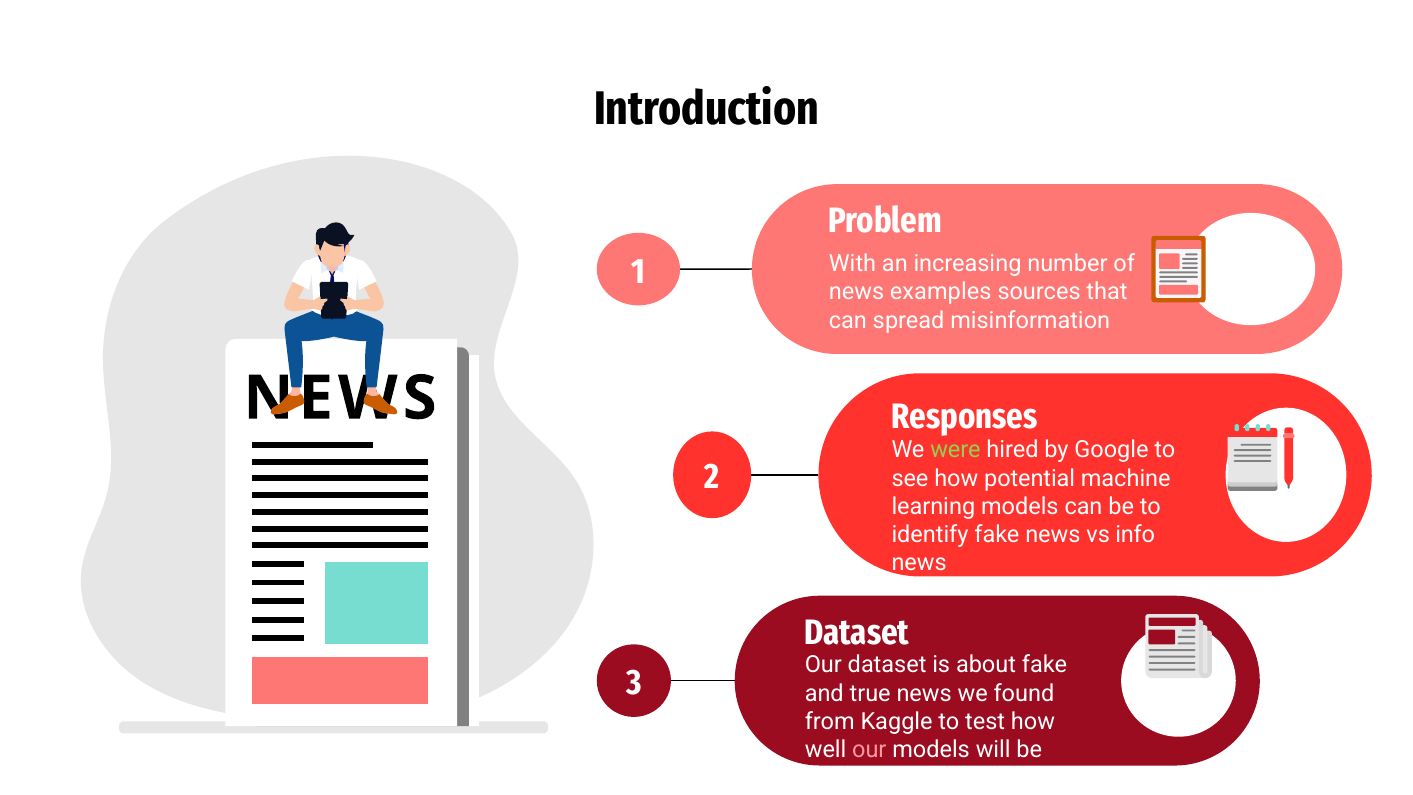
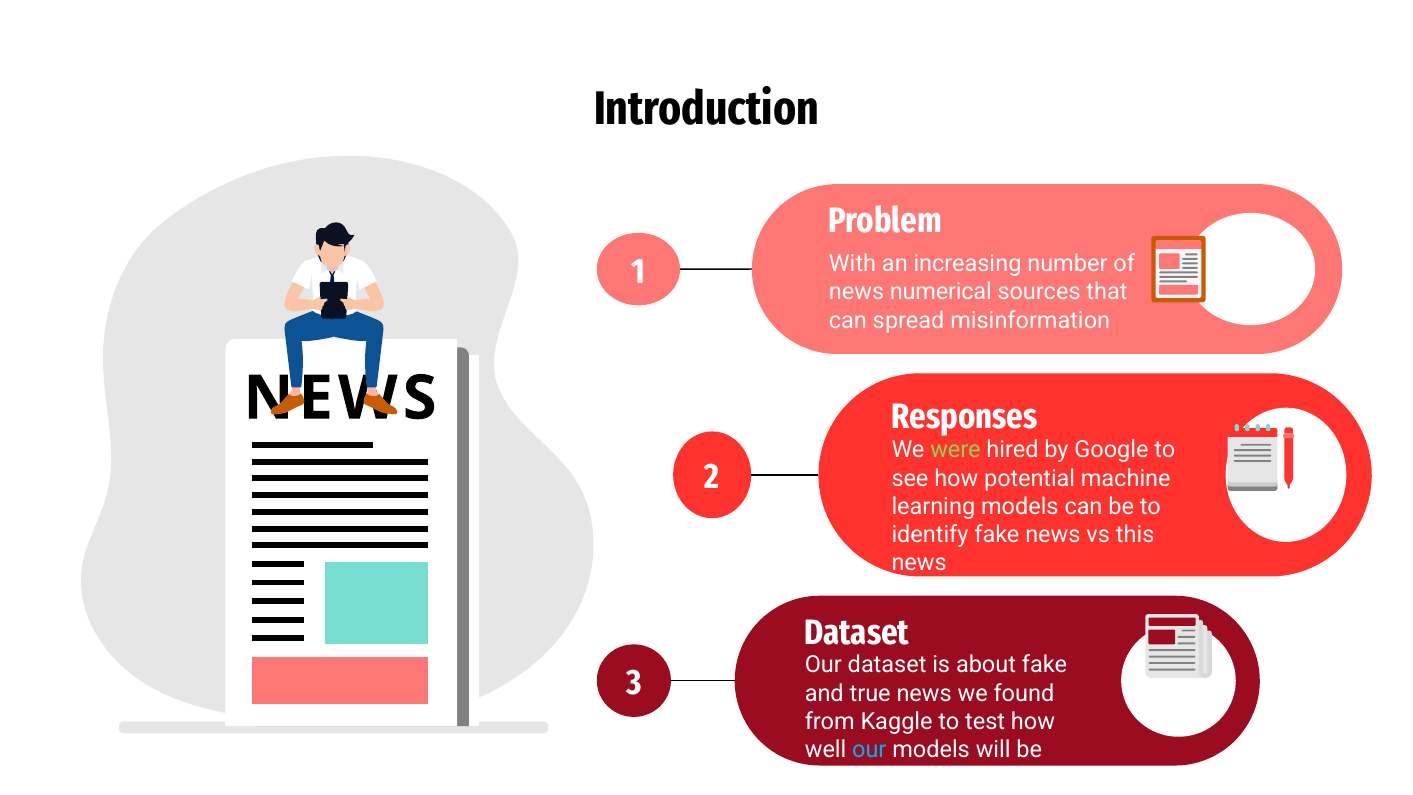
examples: examples -> numerical (941, 292)
info: info -> this (1135, 535)
our colour: pink -> light blue (869, 750)
